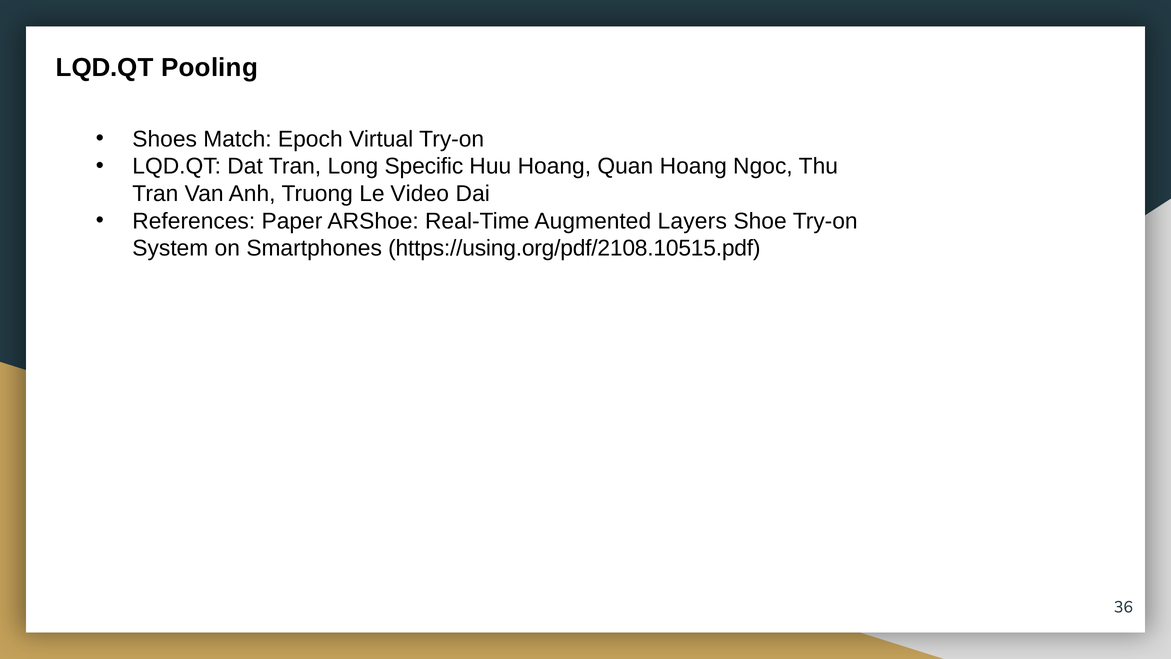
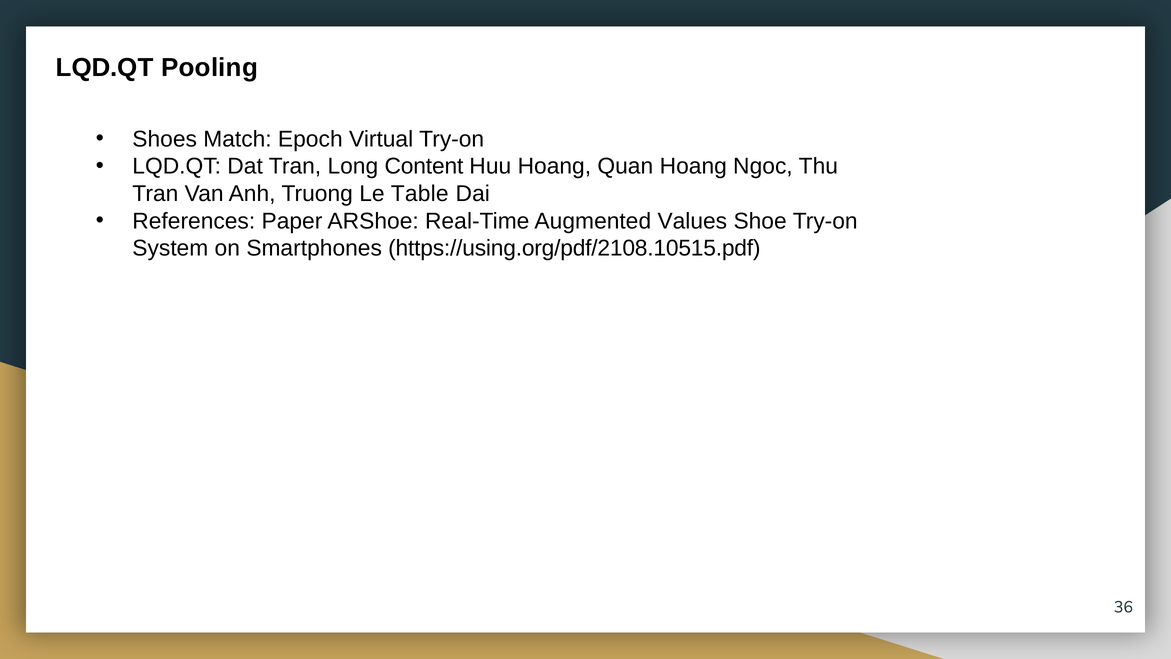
Specific: Specific -> Content (424, 166)
Video: Video -> Table (420, 194)
Layers: Layers -> Values (692, 221)
